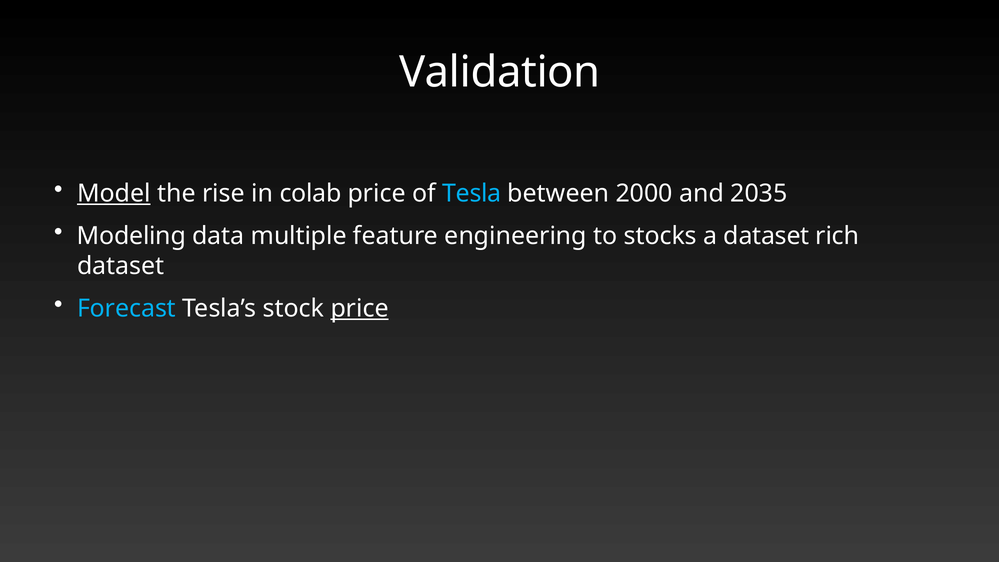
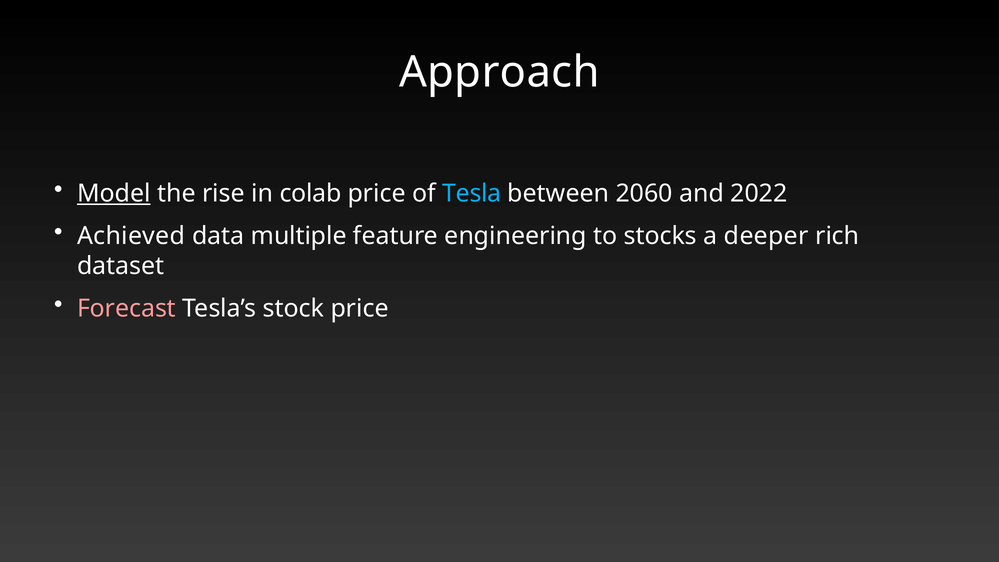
Validation: Validation -> Approach (499, 72)
2000: 2000 -> 2060 (644, 194)
2035: 2035 -> 2022 (759, 194)
Modeling: Modeling -> Achieved (131, 236)
a dataset: dataset -> deeper (766, 236)
Forecast colour: light blue -> pink (126, 309)
price underline: present -> none (360, 309)
